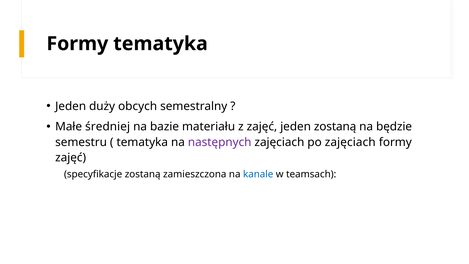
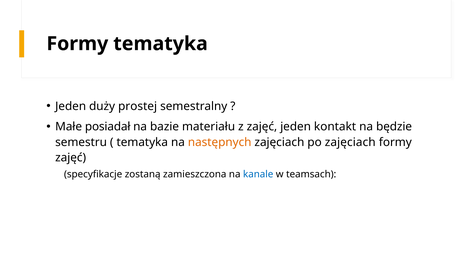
obcych: obcych -> prostej (138, 106)
średniej: średniej -> posiadał (108, 127)
jeden zostaną: zostaną -> kontakt (335, 127)
następnych colour: purple -> orange (220, 142)
